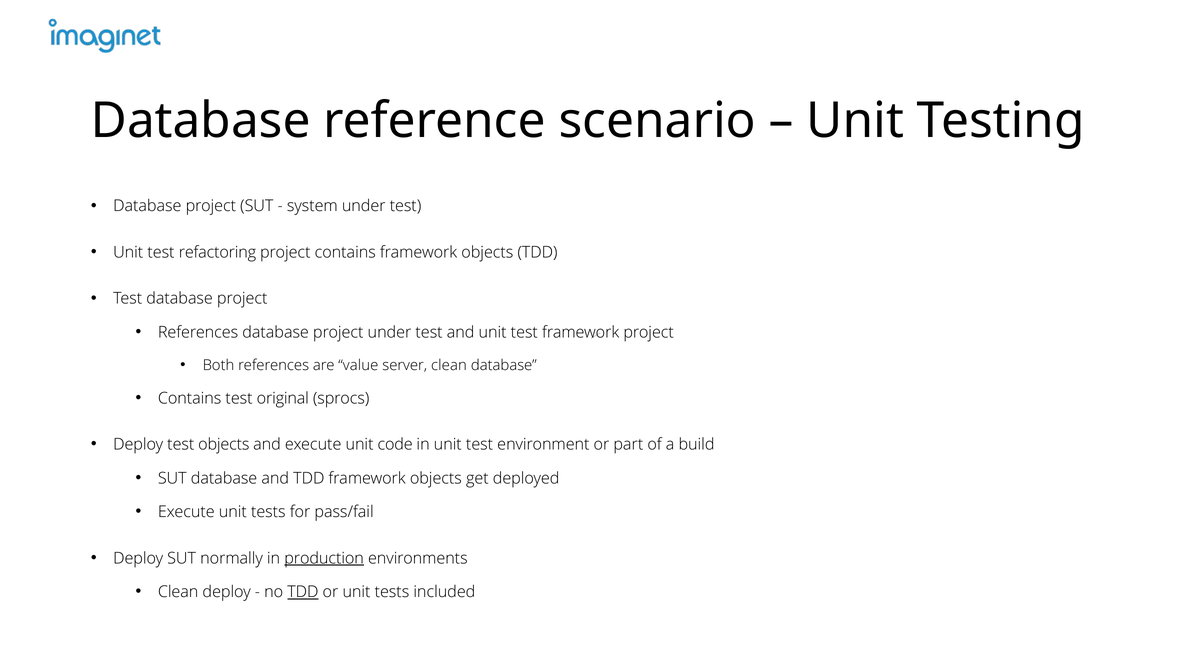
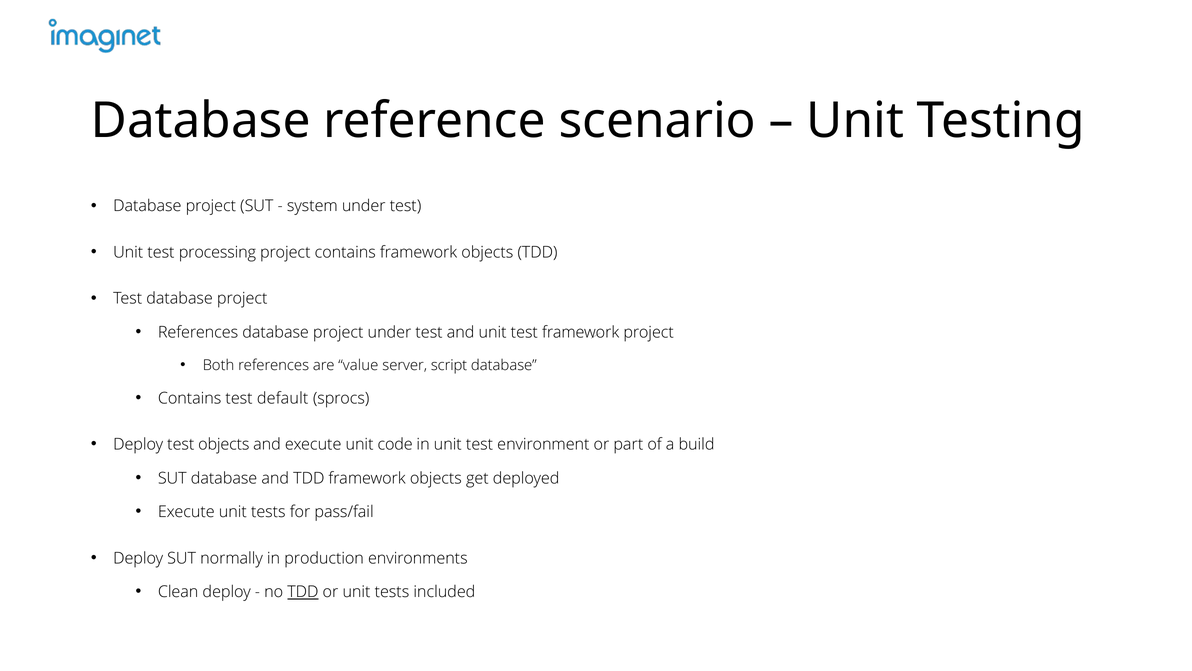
refactoring: refactoring -> processing (217, 252)
server clean: clean -> script (449, 365)
original: original -> default (283, 398)
production underline: present -> none (324, 558)
